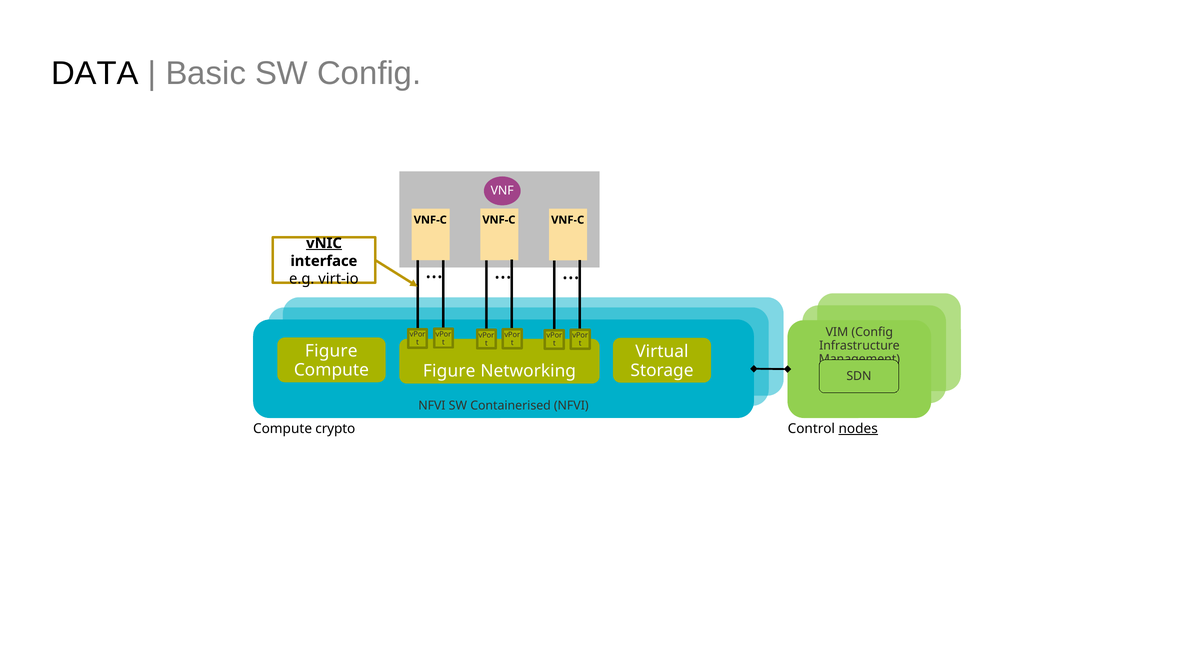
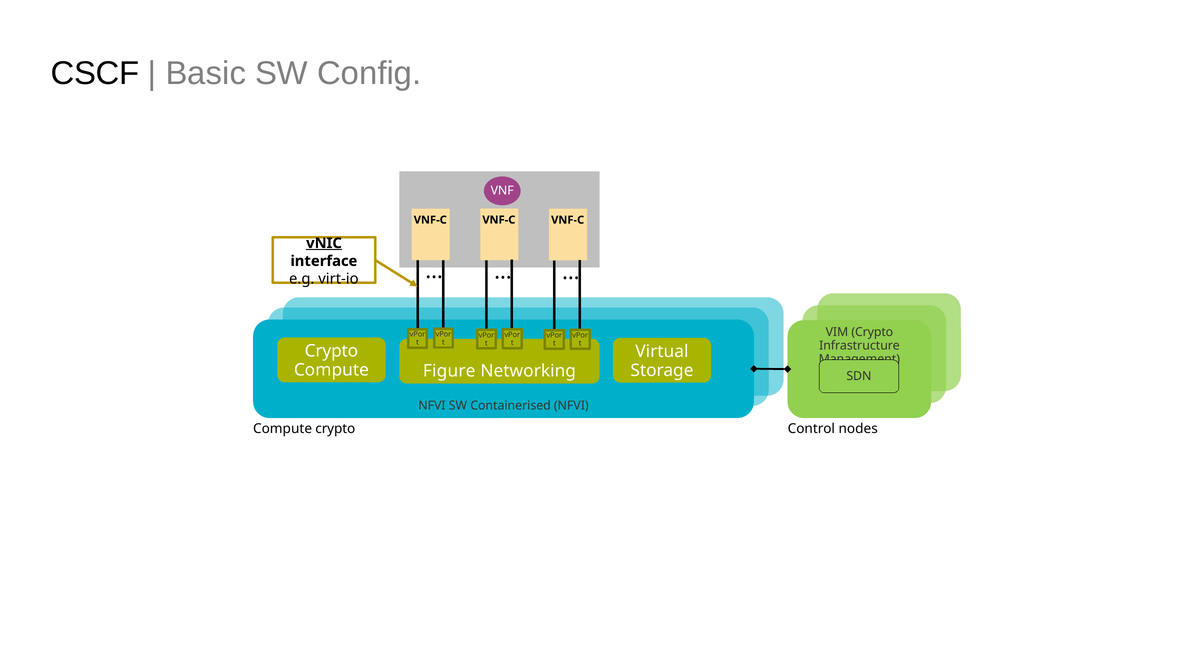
DATA: DATA -> CSCF (95, 74)
VIM Config: Config -> Crypto (872, 332)
Figure: Figure -> Crypto (331, 351)
nodes underline: present -> none (858, 428)
